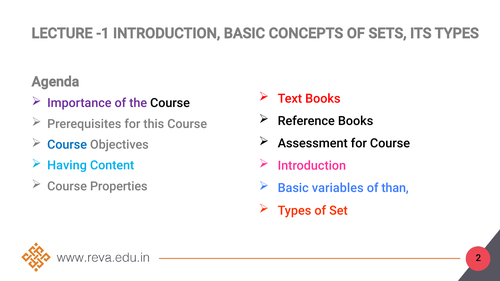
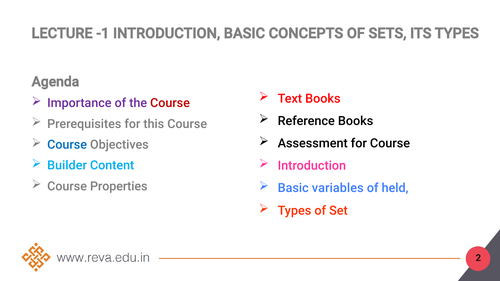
Course colour: black -> red (170, 103)
Having: Having -> Builder (67, 166)
than: than -> held (395, 188)
